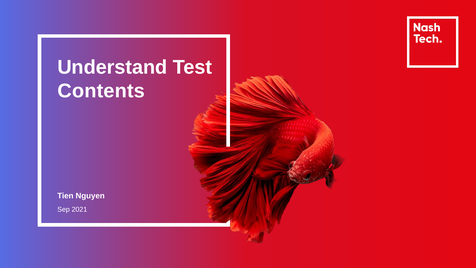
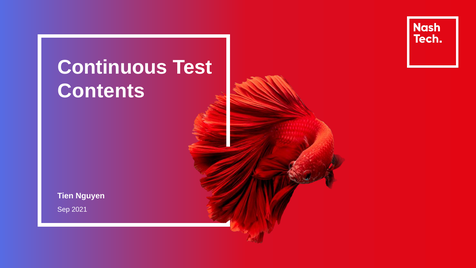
Understand: Understand -> Continuous (112, 67)
